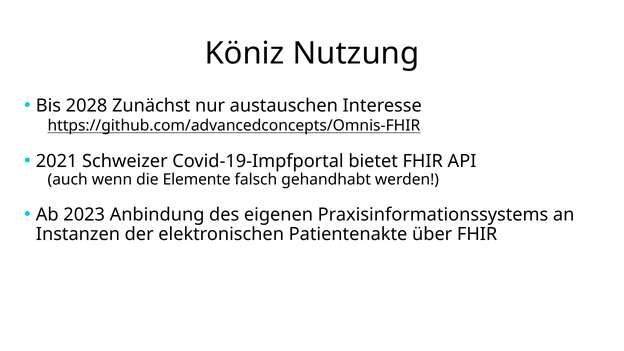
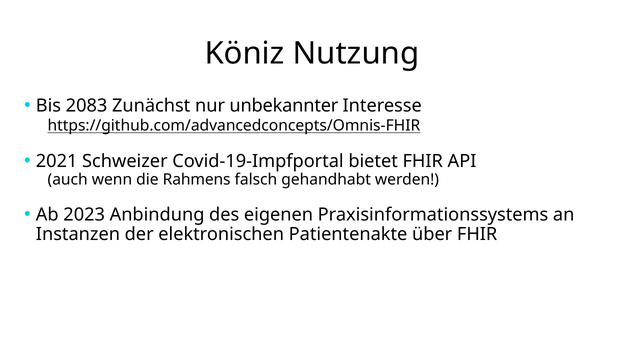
2028: 2028 -> 2083 (87, 106)
austauschen: austauschen -> unbekannter (284, 106)
Elemente: Elemente -> Rahmens (197, 179)
